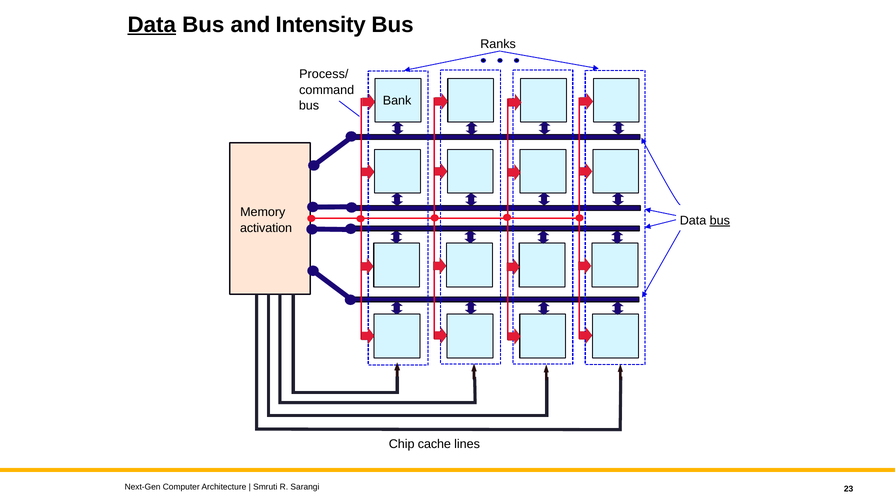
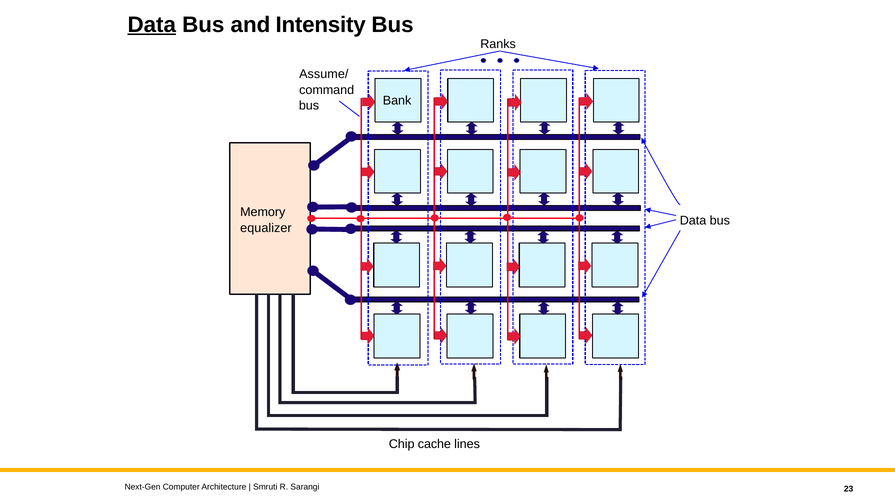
Process/: Process/ -> Assume/ (324, 74)
bus underline: present -> none (720, 220)
activation: activation -> equalizer (266, 228)
